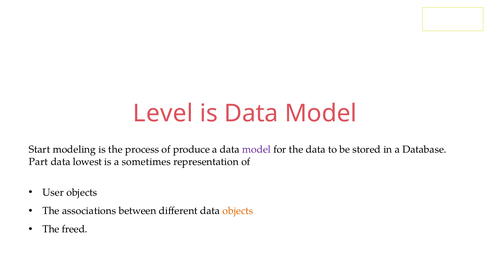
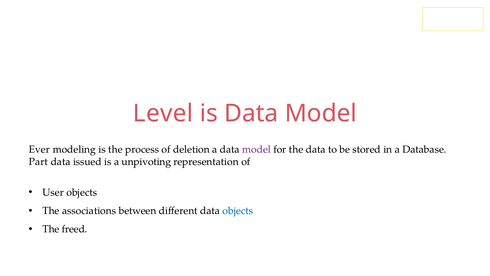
Start: Start -> Ever (39, 149)
produce: produce -> deletion (191, 149)
lowest: lowest -> issued (87, 162)
sometimes: sometimes -> unpivoting (146, 162)
objects colour: orange -> blue (238, 211)
